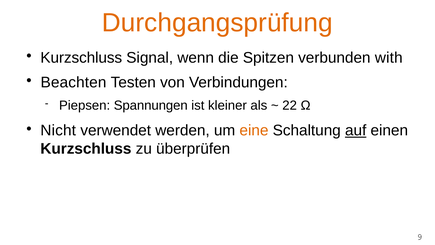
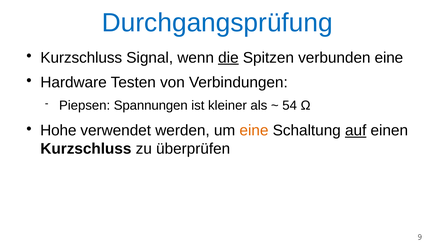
Durchgangsprüfung colour: orange -> blue (217, 23)
die underline: none -> present (228, 58)
verbunden with: with -> eine (389, 58)
Beachten: Beachten -> Hardware (74, 82)
22: 22 -> 54 (290, 105)
Nicht: Nicht -> Hohe (58, 130)
